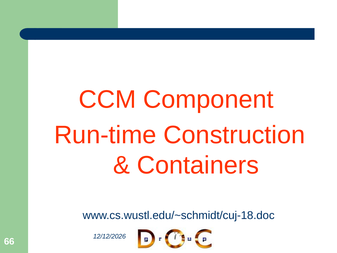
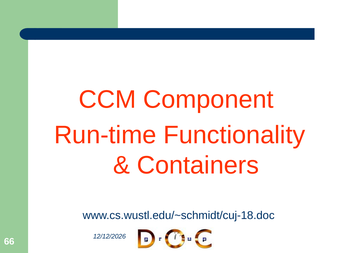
Construction: Construction -> Functionality (234, 135)
